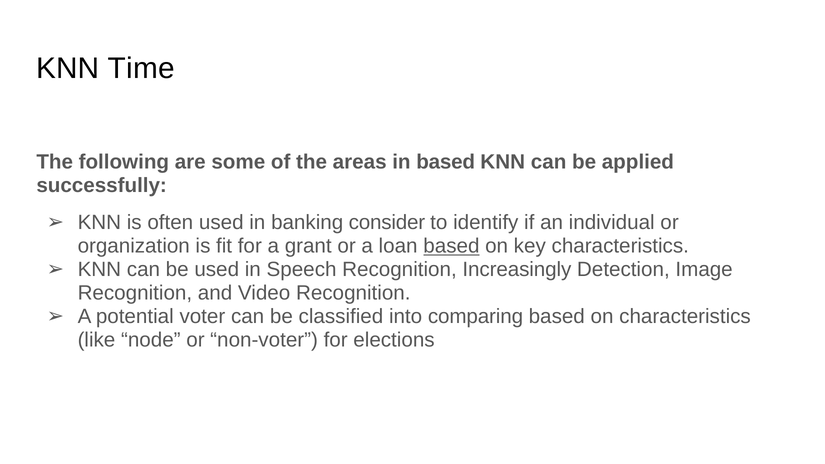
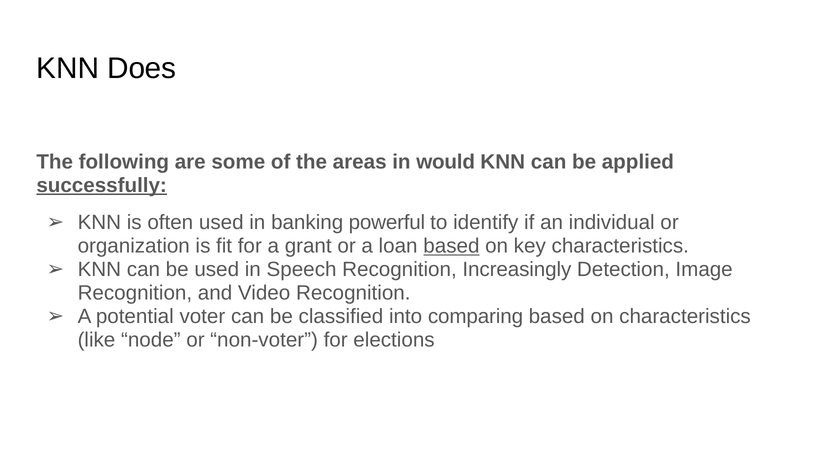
Time: Time -> Does (142, 68)
in based: based -> would (446, 162)
successfully underline: none -> present (102, 185)
consider: consider -> powerful (387, 223)
